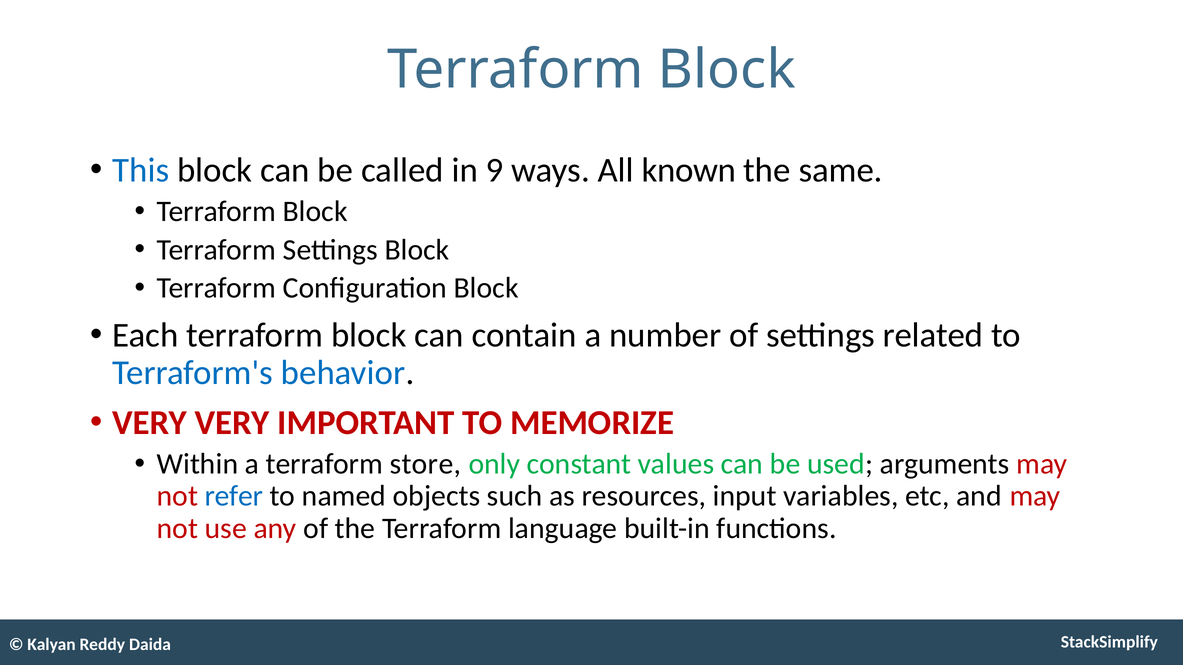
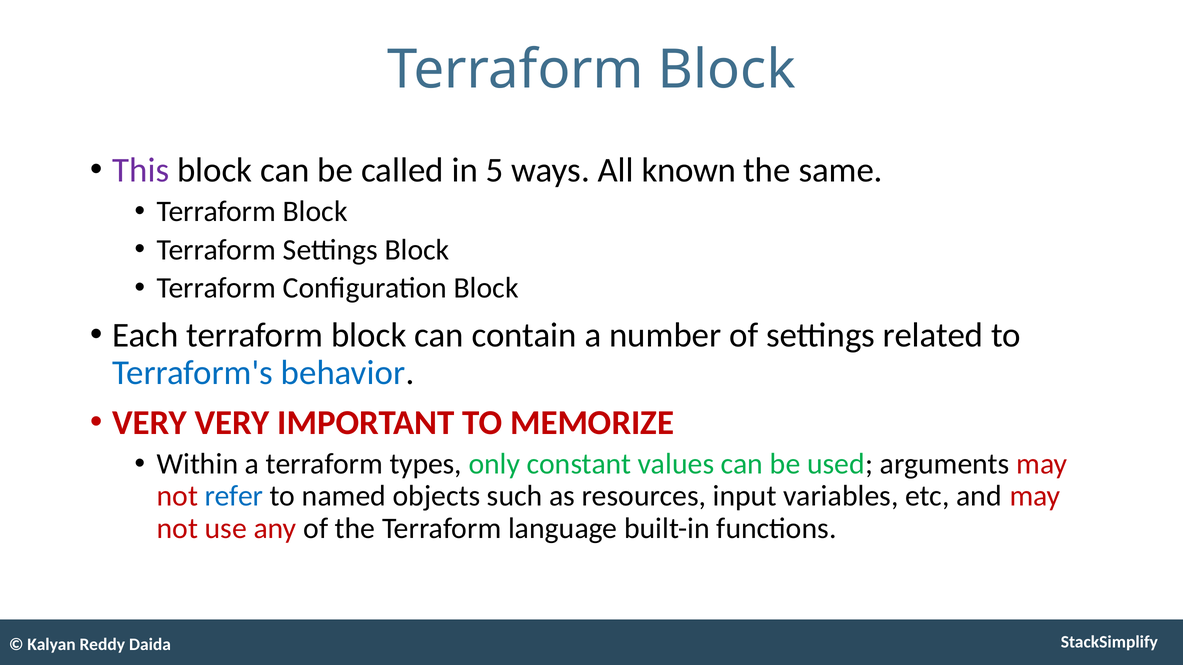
This colour: blue -> purple (141, 170)
9: 9 -> 5 (495, 170)
store: store -> types (426, 464)
